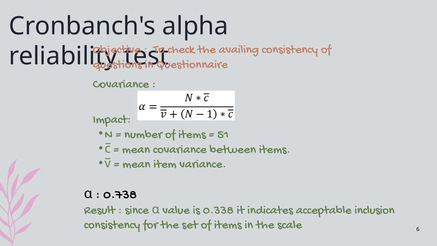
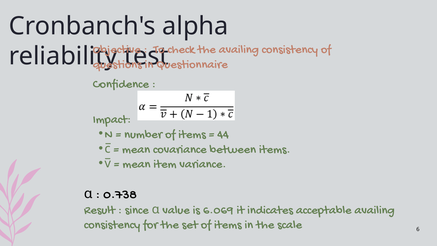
Covariance: Covariance -> Confidence (121, 83)
51: 51 -> 44 (223, 134)
0.338: 0.338 -> 6.069 (218, 209)
acceptable inclusion: inclusion -> availing (375, 209)
